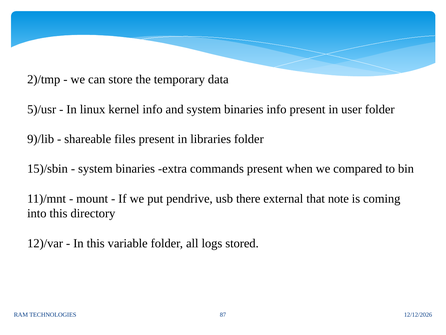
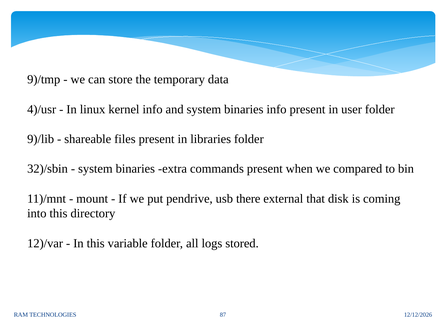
2)/tmp: 2)/tmp -> 9)/tmp (44, 79)
5)/usr: 5)/usr -> 4)/usr (42, 109)
15)/sbin: 15)/sbin -> 32)/sbin (47, 169)
note: note -> disk (338, 198)
